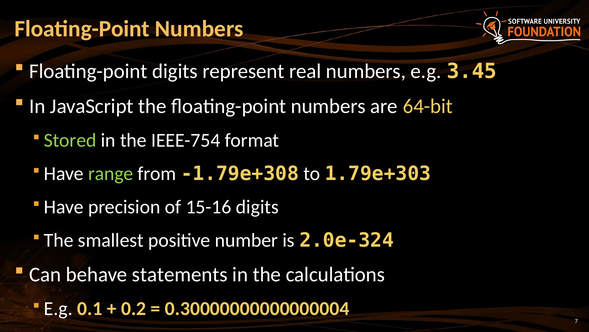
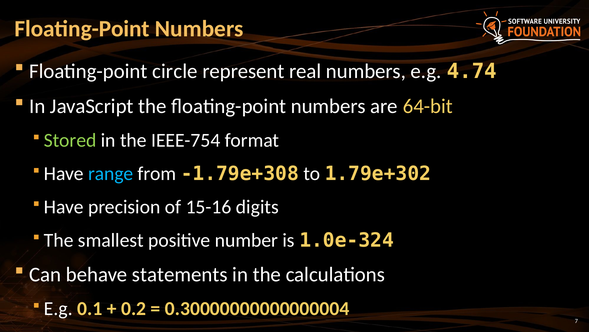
Floating-point digits: digits -> circle (175, 71)
3.45: 3.45 -> 4.74 (472, 71)
range colour: light green -> light blue (111, 173)
1.79e+303: 1.79e+303 -> 1.79e+302 (378, 173)
2.0e-324: 2.0e-324 -> 1.0e-324 (347, 240)
